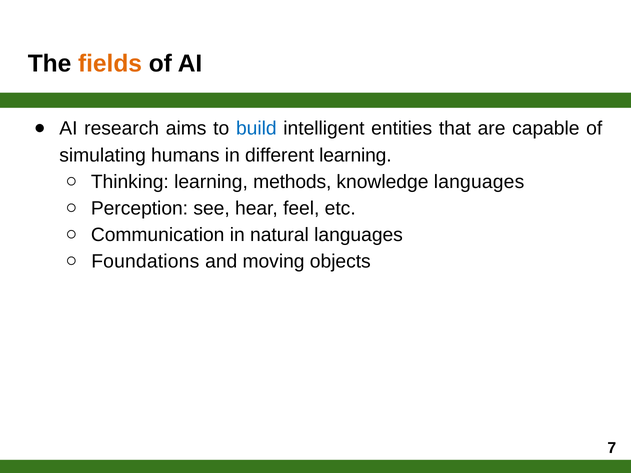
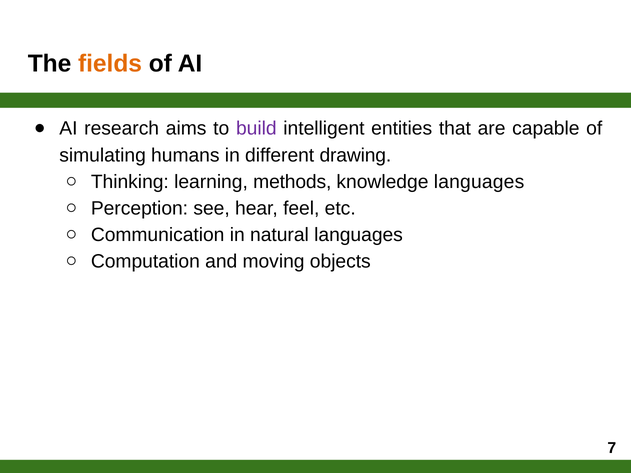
build colour: blue -> purple (256, 129)
different learning: learning -> drawing (355, 155)
Foundations: Foundations -> Computation (145, 261)
